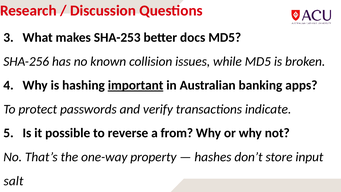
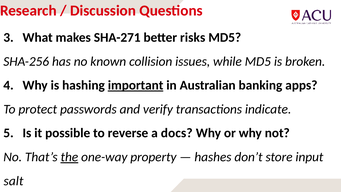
SHA-253: SHA-253 -> SHA-271 (117, 37)
docs: docs -> risks (193, 37)
from: from -> docs (177, 133)
the underline: none -> present (69, 157)
